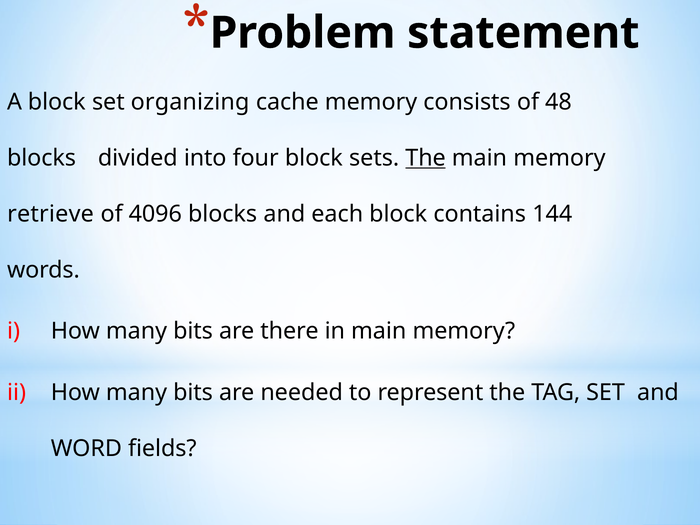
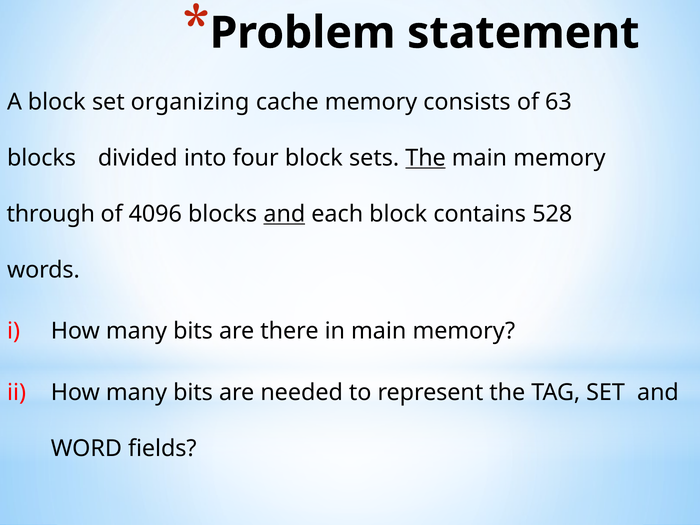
48: 48 -> 63 (558, 102)
retrieve: retrieve -> through (51, 214)
and underline: none -> present (284, 214)
144: 144 -> 528 (552, 214)
